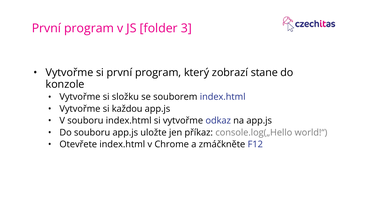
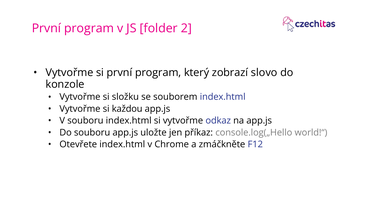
3: 3 -> 2 (186, 28)
stane: stane -> slovo (264, 73)
